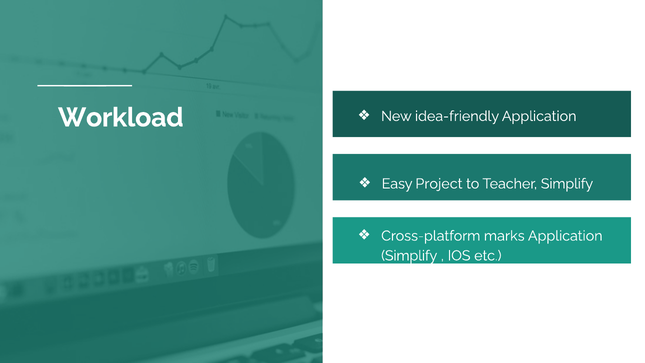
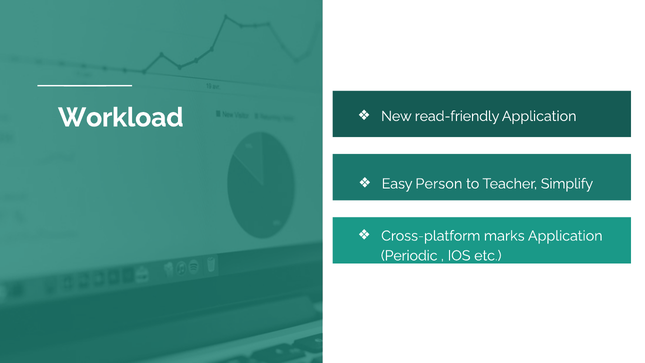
idea-friendly: idea-friendly -> read-friendly (457, 116)
Project: Project -> Person (439, 184)
Simplify: Simplify -> Periodic (409, 256)
